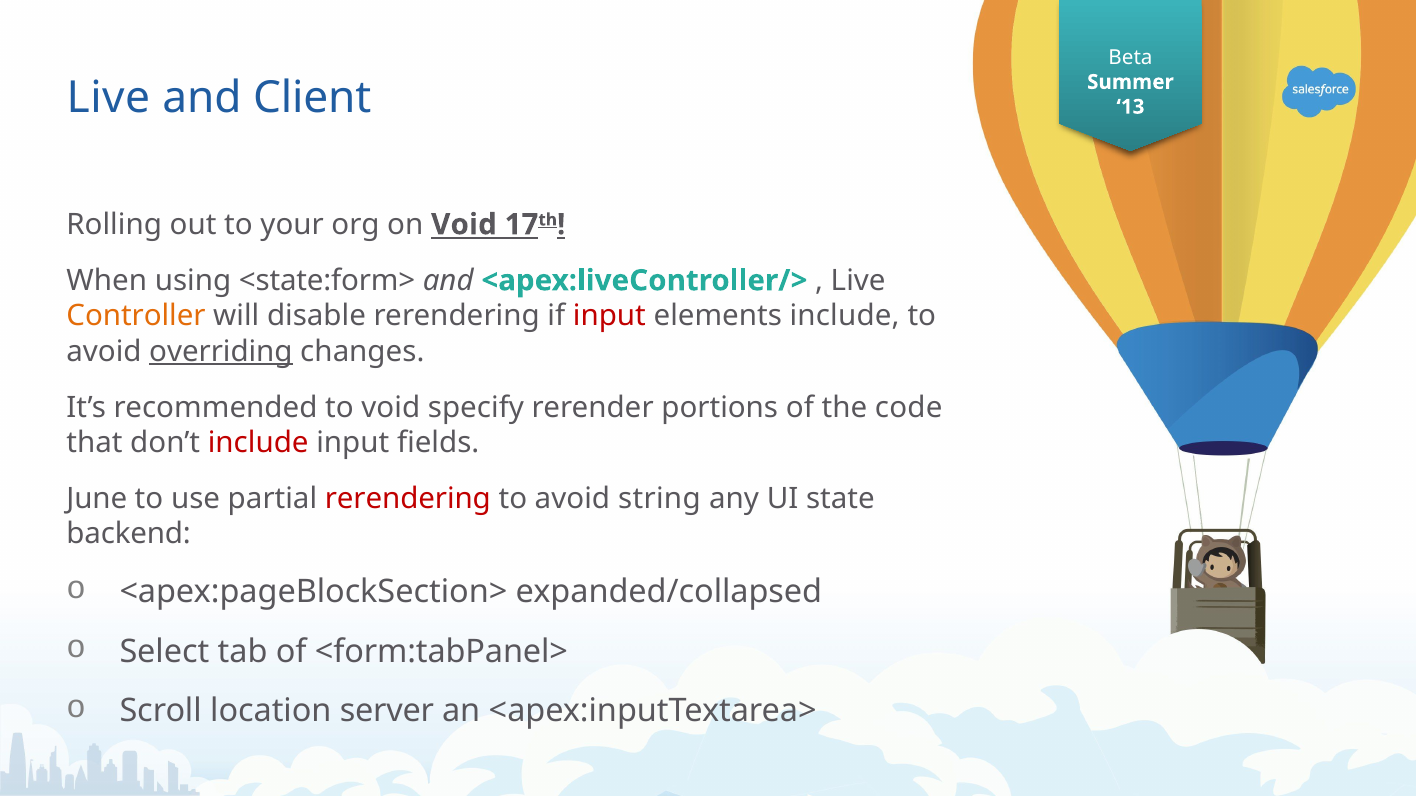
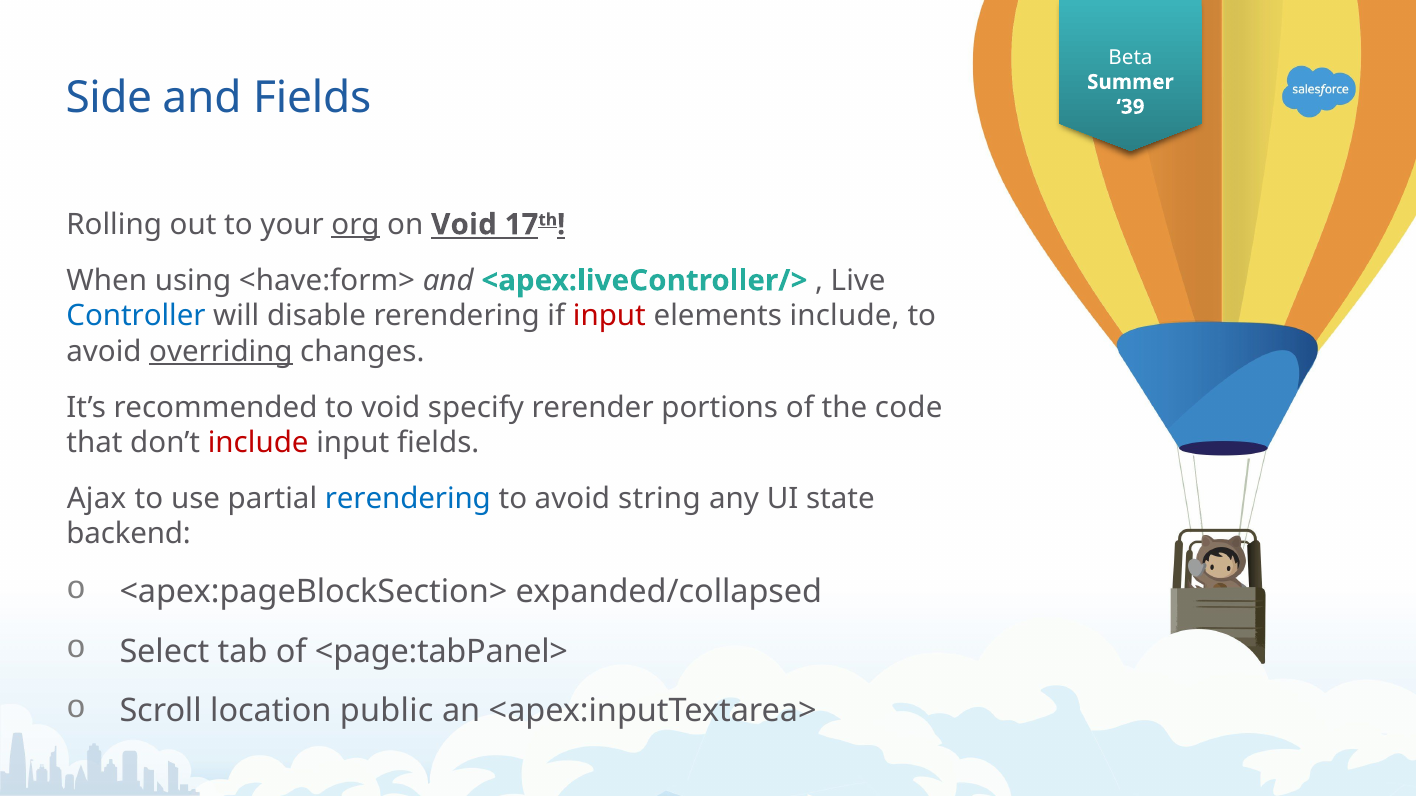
Live: Live -> Side (109, 98)
and Client: Client -> Fields (312, 98)
13: 13 -> 39 (1130, 107)
org underline: none -> present (356, 225)
<state:form>: <state:form> -> <have:form> (327, 281)
Controller colour: orange -> blue (136, 316)
June: June -> Ajax (97, 499)
rerendering colour: red -> blue (408, 499)
<form:tabPanel>: <form:tabPanel> -> <page:tabPanel> (442, 652)
server: server -> public (387, 712)
